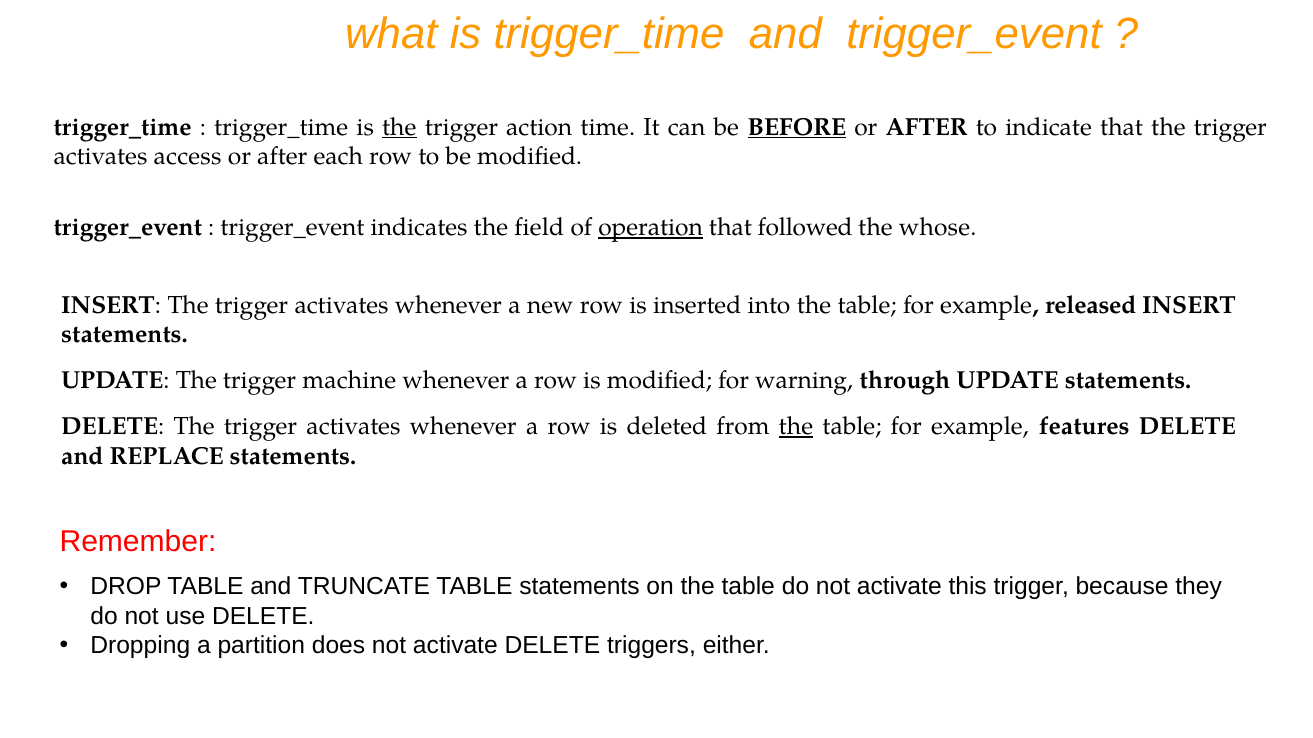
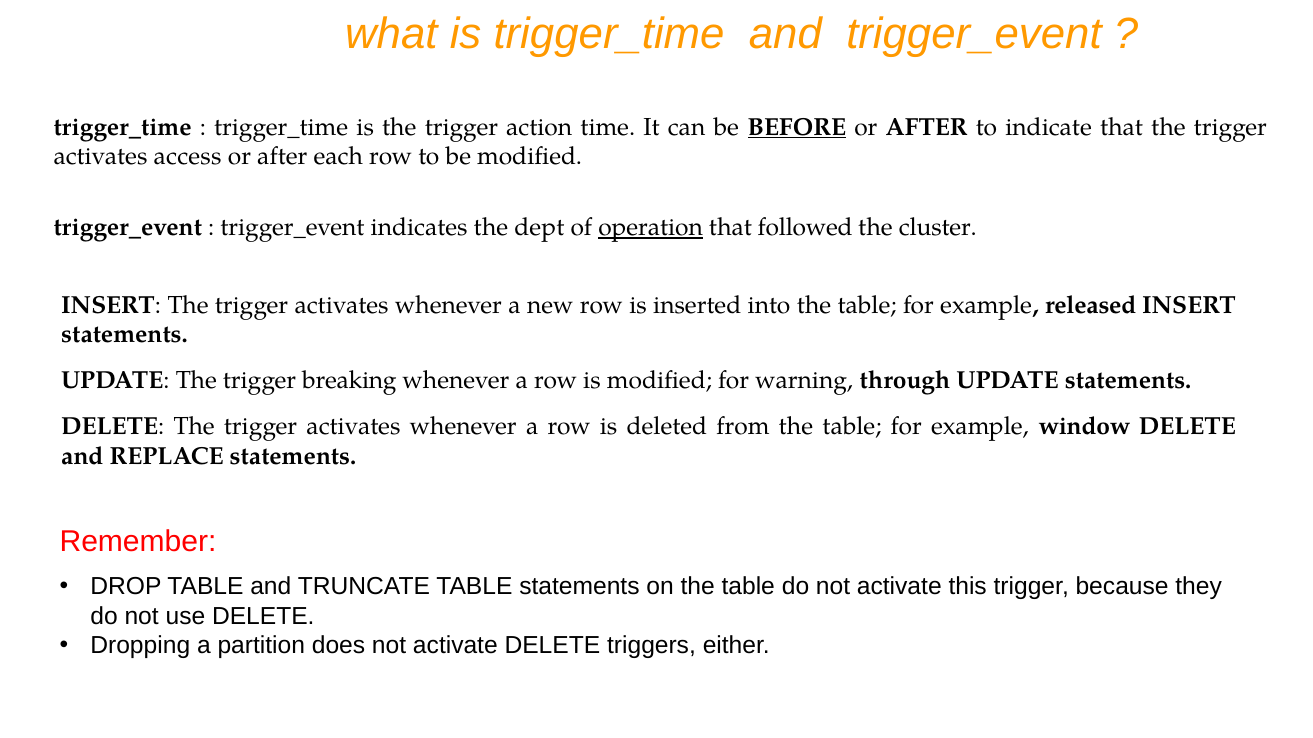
the underline: present -> none (399, 127)
field: field -> dept (539, 228)
whose: whose -> cluster (938, 228)
machine: machine -> breaking (349, 381)
the underline: present -> none (796, 427)
features: features -> window (1084, 427)
